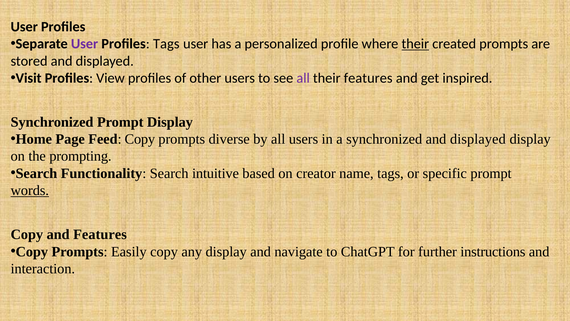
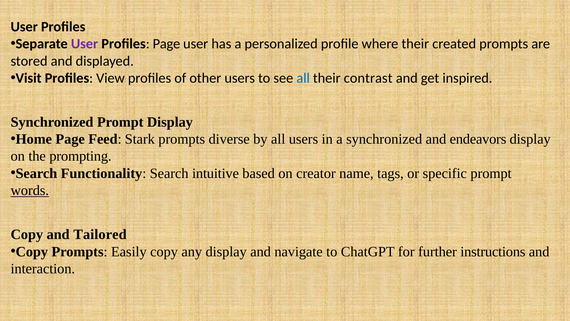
Profiles Tags: Tags -> Page (166, 44)
their underline: present -> none (415, 44)
all colour: purple -> blue (303, 78)
their features: features -> contrast (368, 78)
Feed Copy: Copy -> Stark (140, 139)
synchronized and displayed: displayed -> endeavors (478, 139)
and Features: Features -> Tailored (100, 234)
